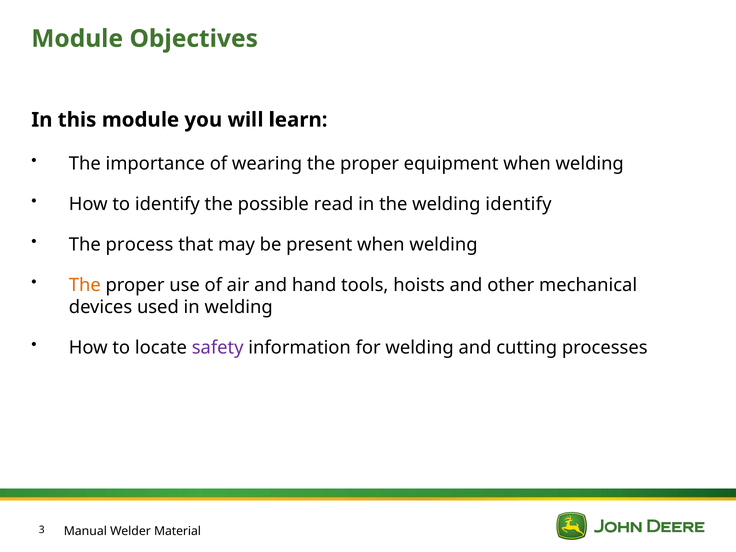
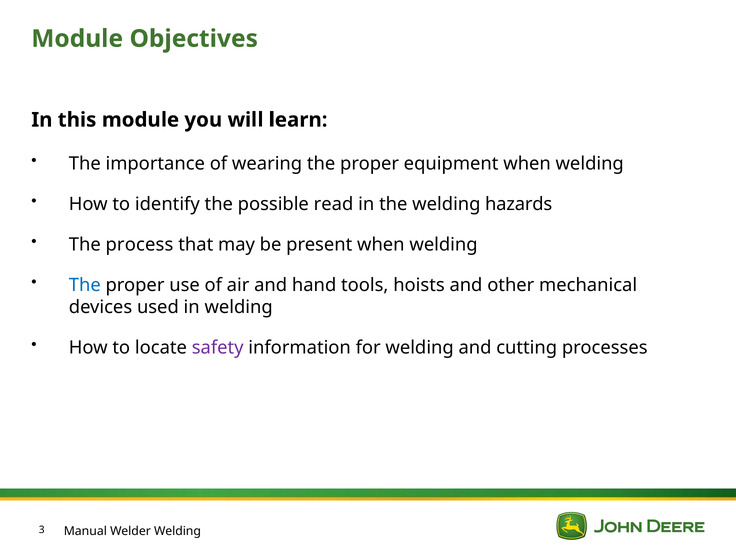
welding identify: identify -> hazards (519, 204)
The colour: orange -> blue (85, 285)
Welder Material: Material -> Welding (177, 531)
